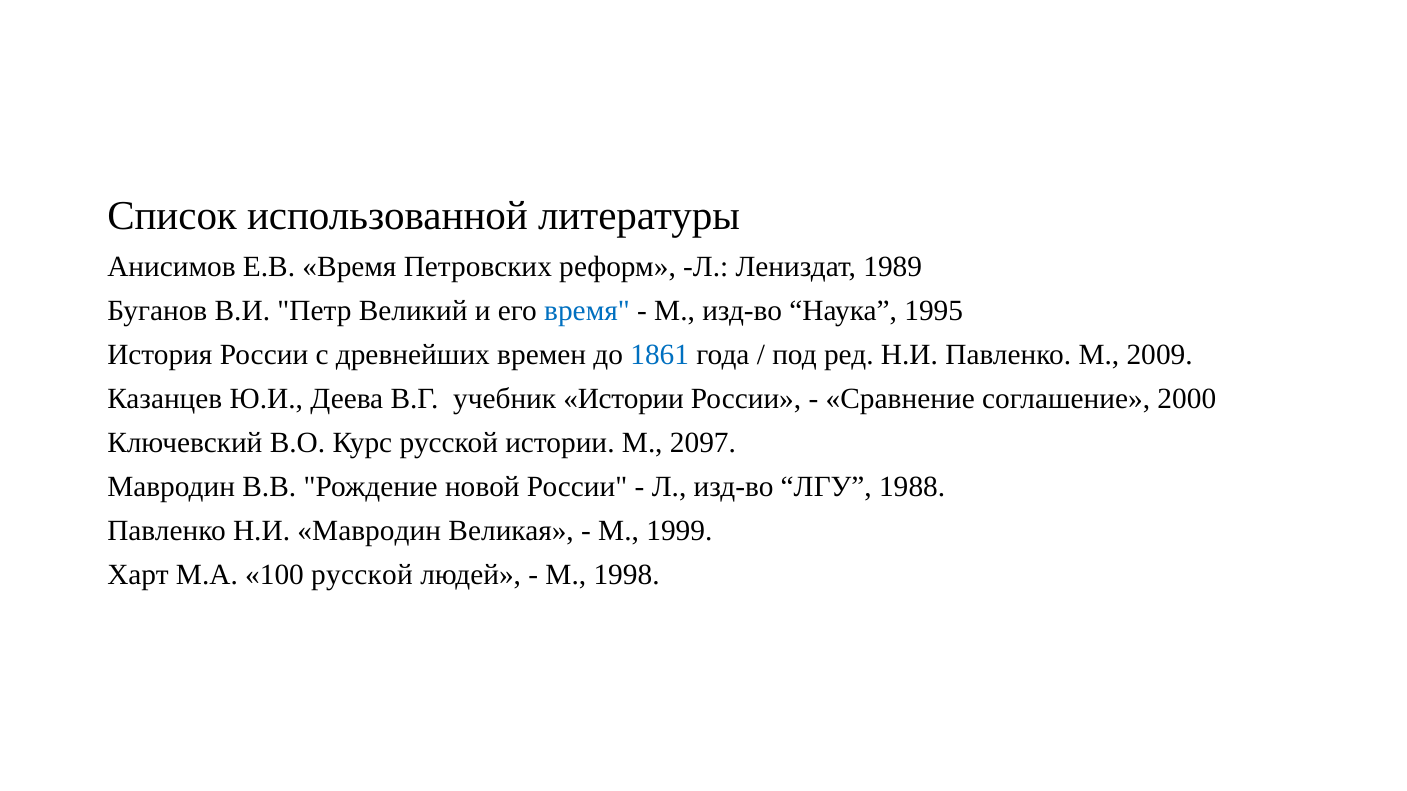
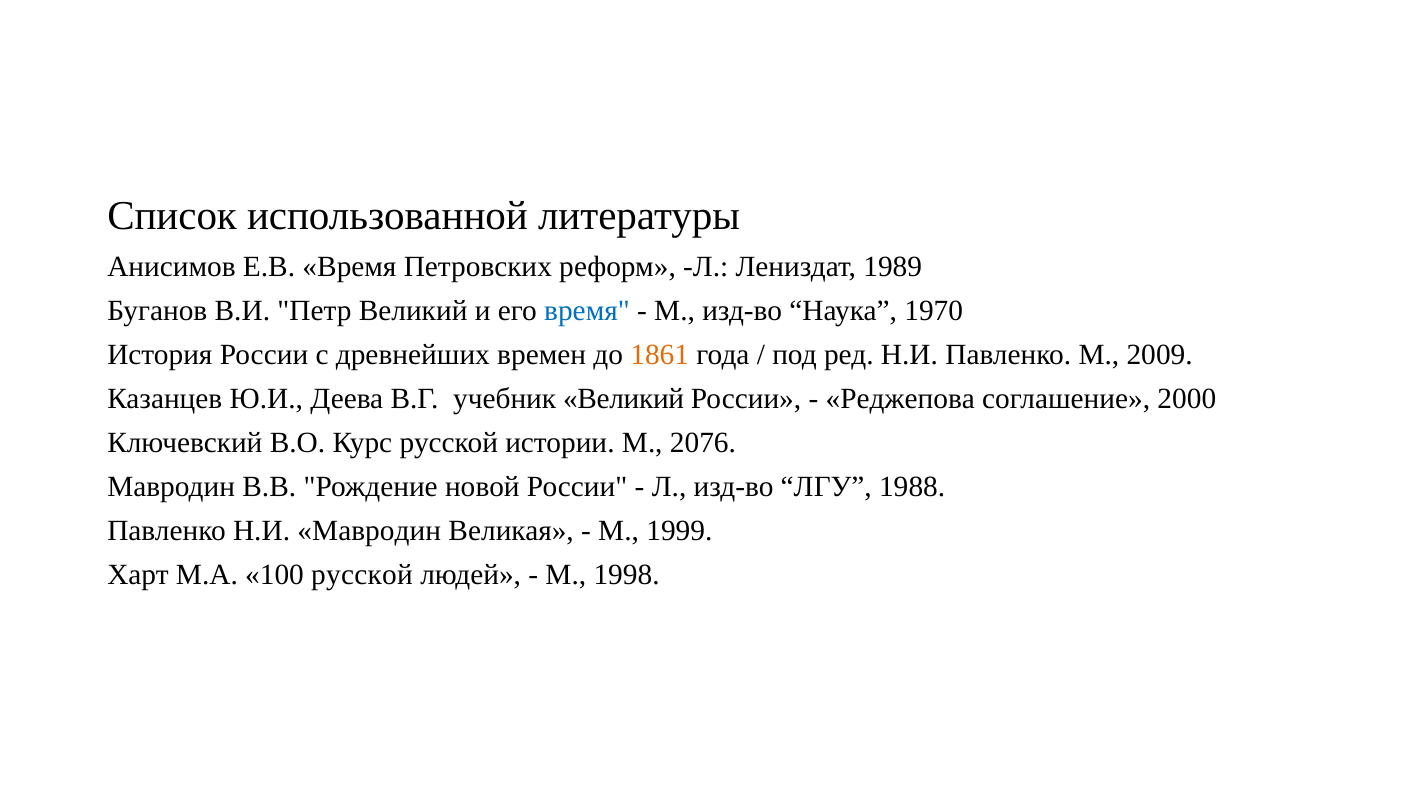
1995: 1995 -> 1970 (934, 311)
1861 colour: blue -> orange (660, 355)
учебник Истории: Истории -> Великий (624, 399)
Сравнение: Сравнение -> Реджепова (900, 399)
2097: 2097 -> 2076 (703, 443)
